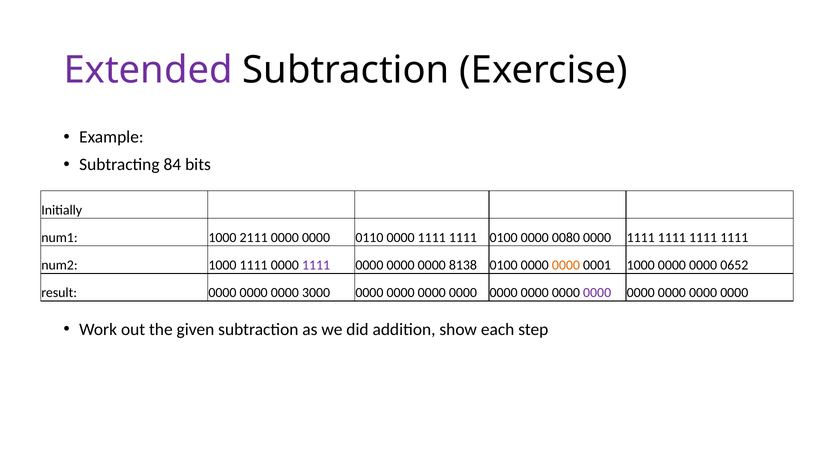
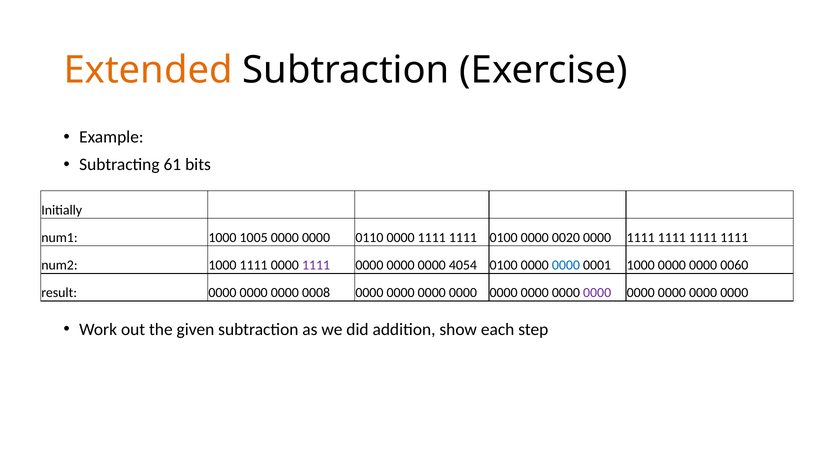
Extended colour: purple -> orange (148, 70)
84: 84 -> 61 (172, 165)
2111: 2111 -> 1005 (254, 238)
0080: 0080 -> 0020 (566, 238)
8138: 8138 -> 4054 (463, 265)
0000 colour: orange -> blue (566, 265)
0652: 0652 -> 0060 (734, 265)
3000: 3000 -> 0008 (316, 293)
